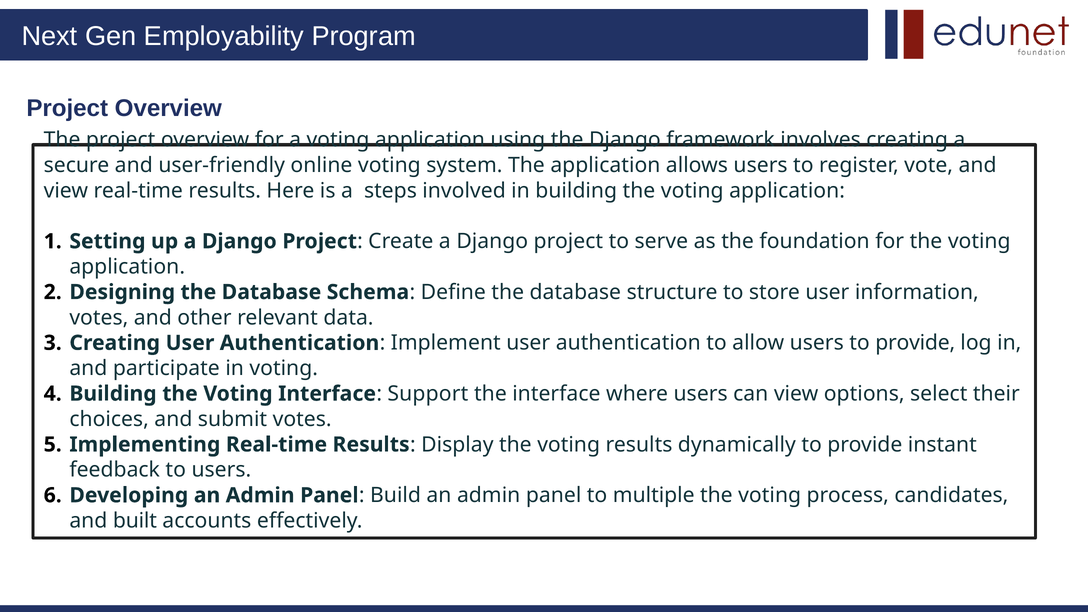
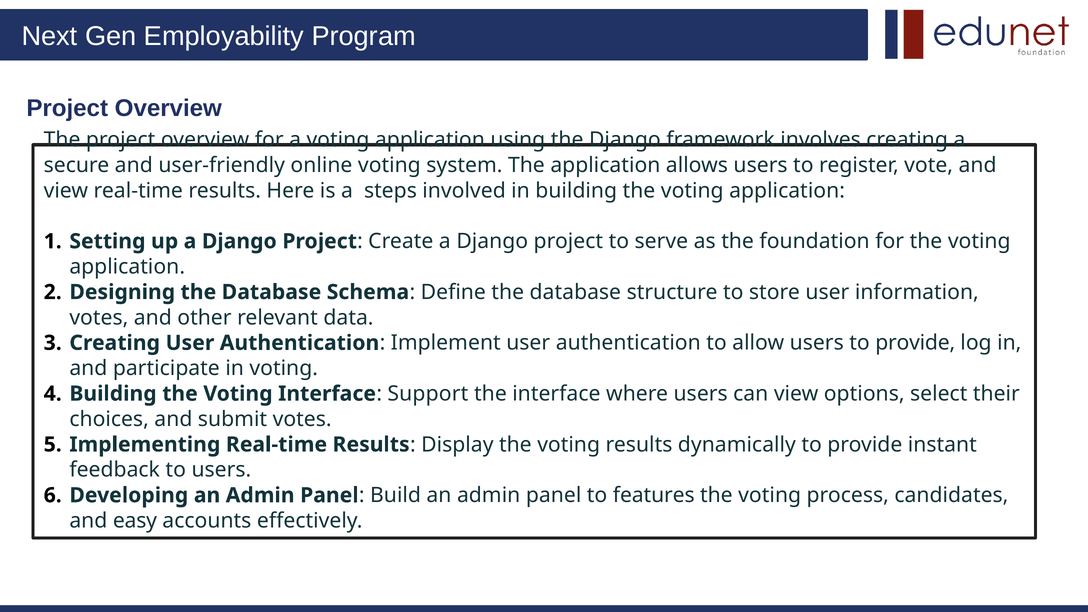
multiple: multiple -> features (654, 495)
built: built -> easy (135, 521)
